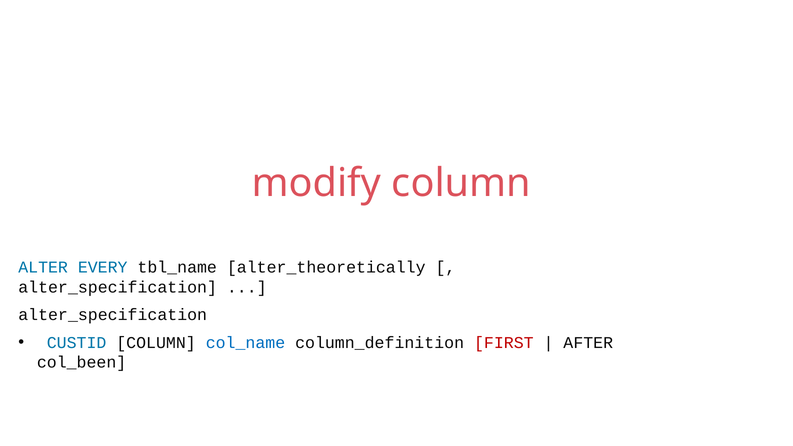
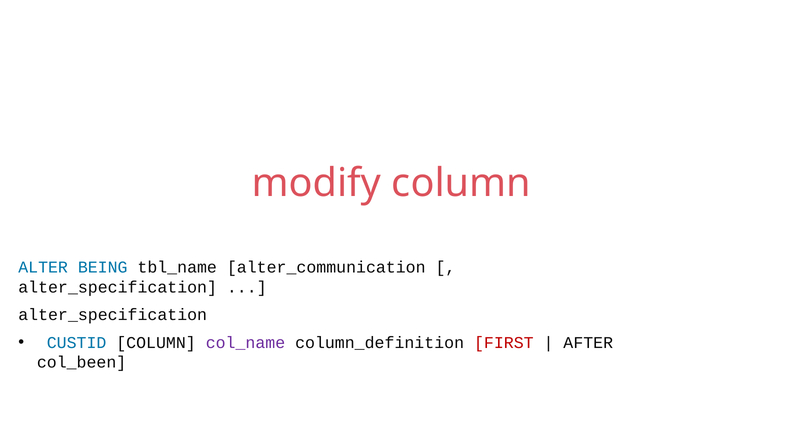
EVERY: EVERY -> BEING (103, 267)
alter_theoretically: alter_theoretically -> alter_communication (326, 267)
col_name colour: blue -> purple (245, 343)
